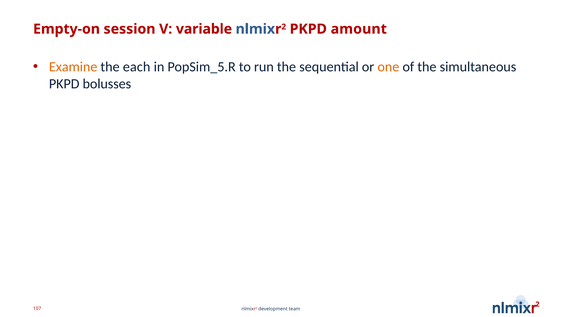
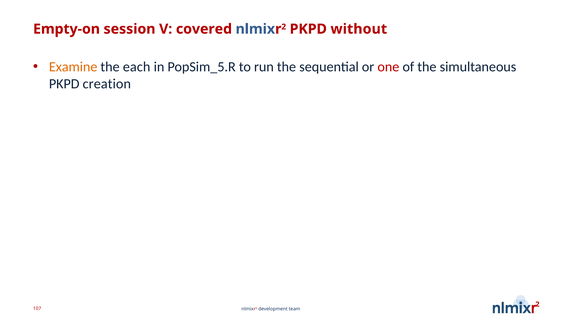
variable: variable -> covered (204, 29)
amount: amount -> without (359, 29)
one colour: orange -> red (388, 67)
bolusses: bolusses -> creation (107, 84)
